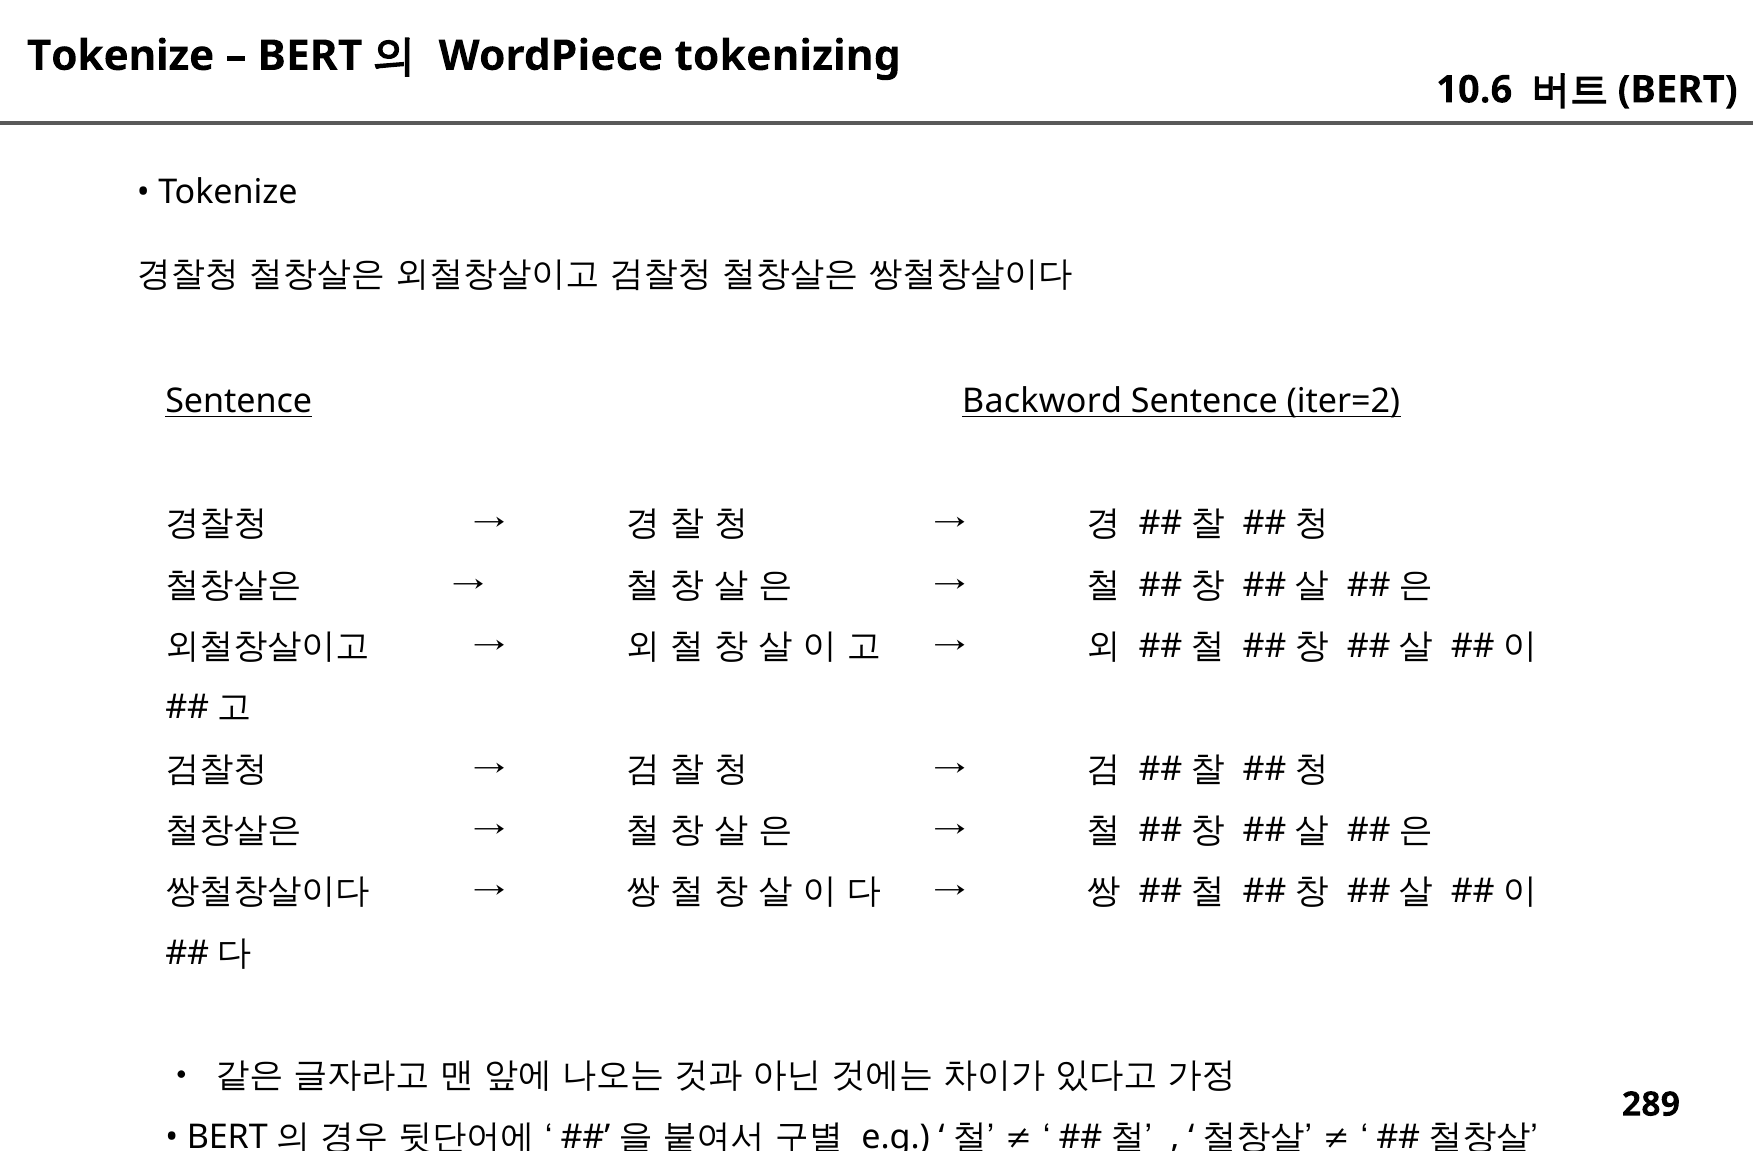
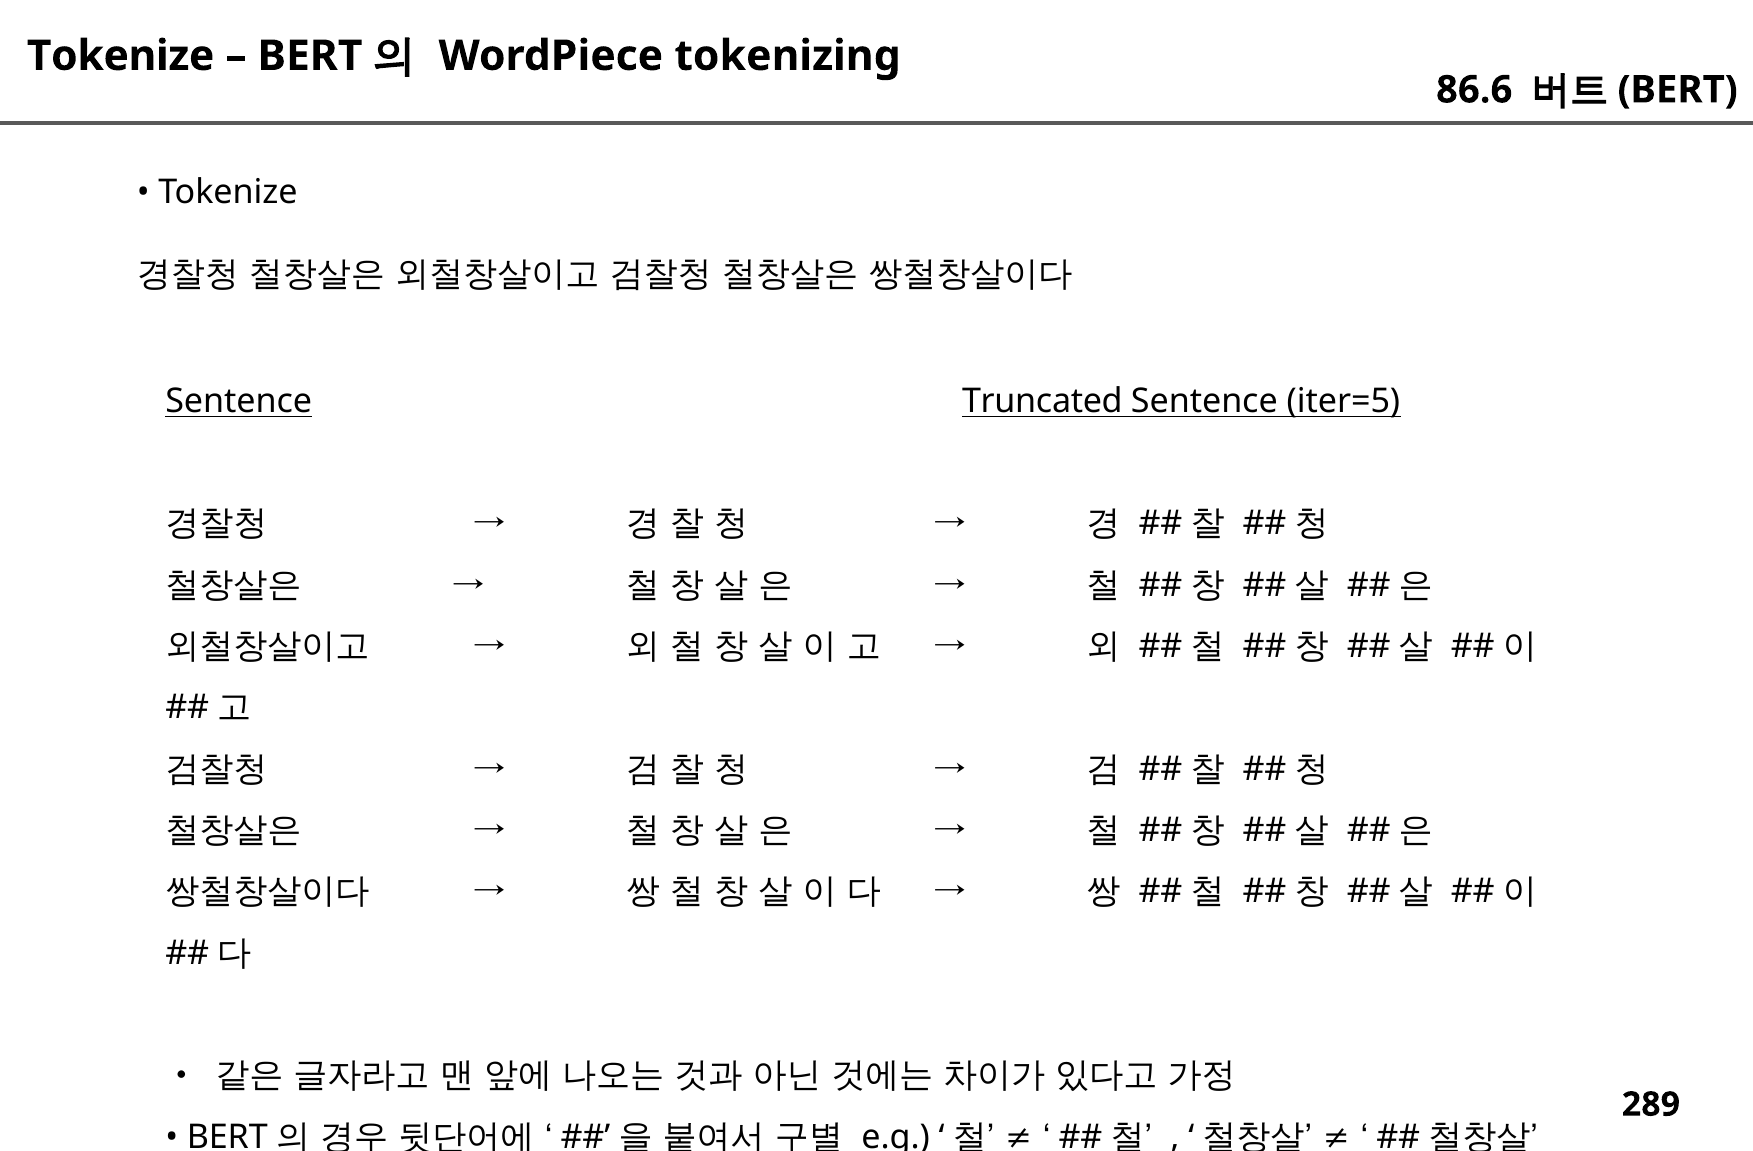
10.6: 10.6 -> 86.6 (1474, 90)
Backword: Backword -> Truncated (1042, 401)
iter=2: iter=2 -> iter=5 (1343, 401)
